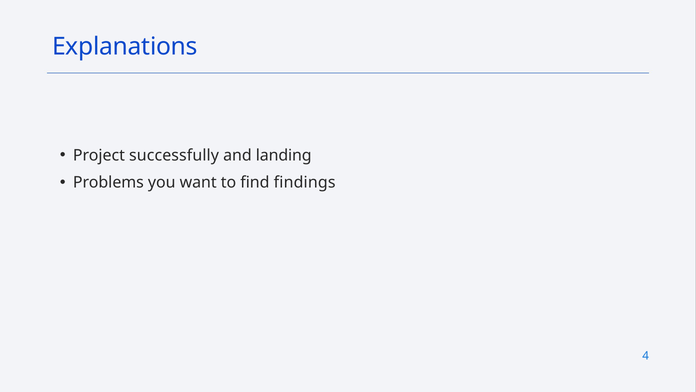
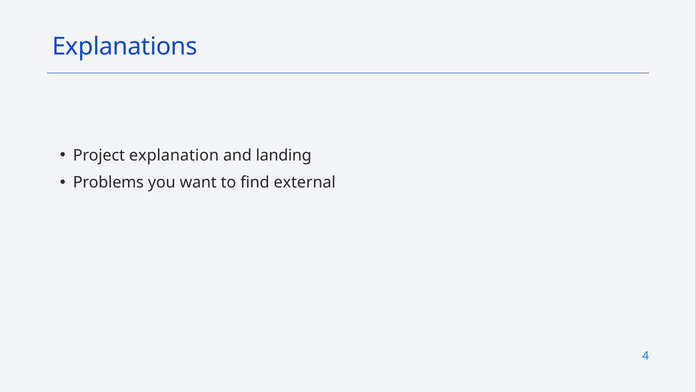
successfully: successfully -> explanation (174, 155)
findings: findings -> external (305, 182)
